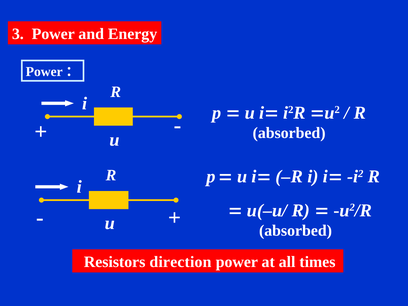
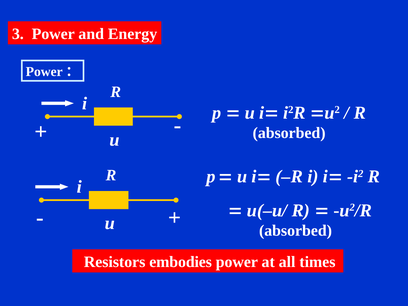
direction: direction -> embodies (181, 262)
